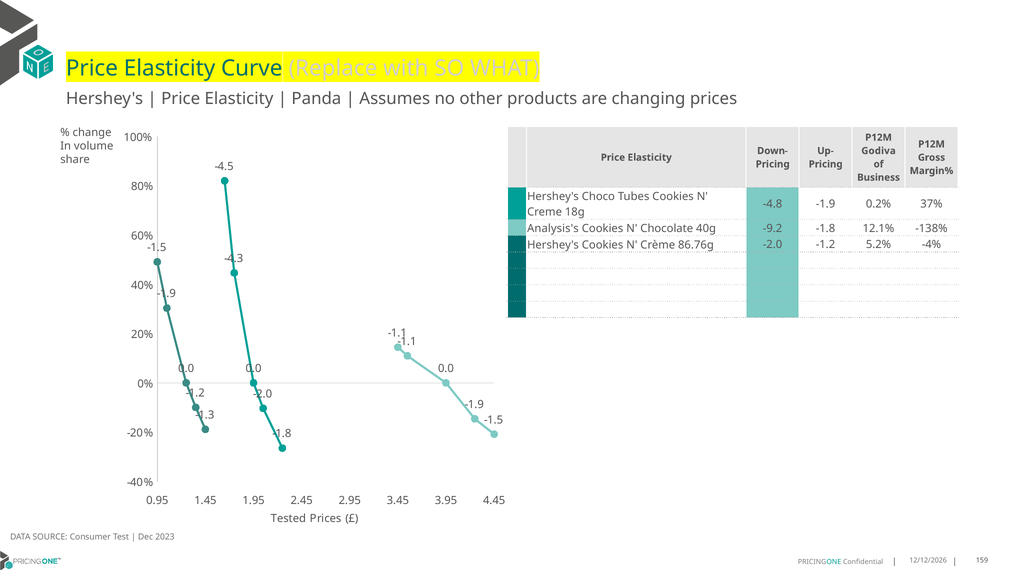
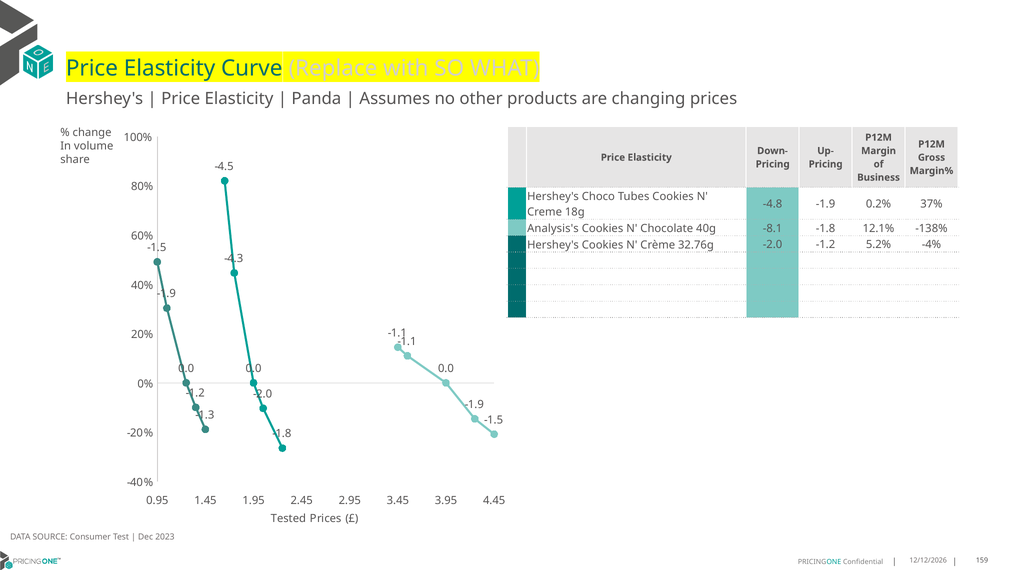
Godiva: Godiva -> Margin (879, 151)
-9.2: -9.2 -> -8.1 (773, 228)
86.76g: 86.76g -> 32.76g (696, 245)
